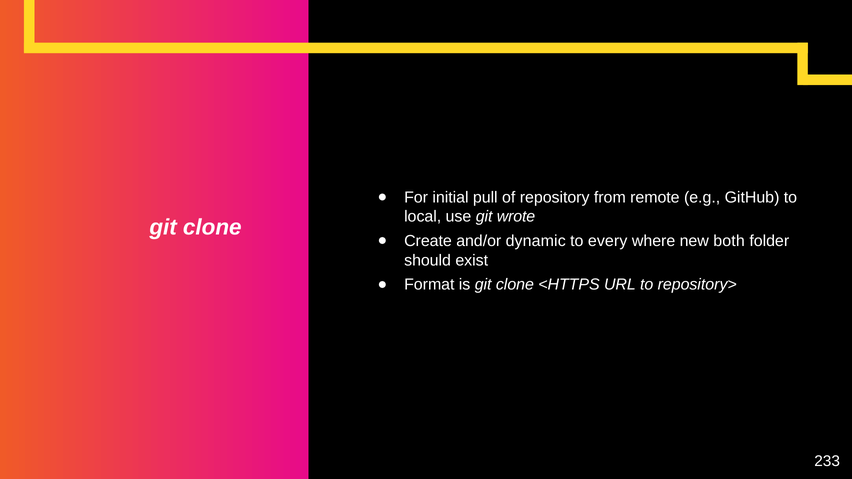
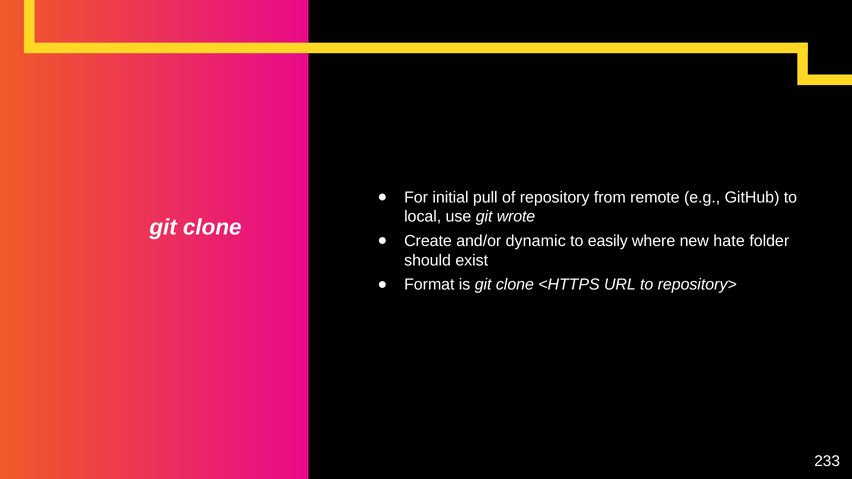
every: every -> easily (608, 241)
both: both -> hate (729, 241)
